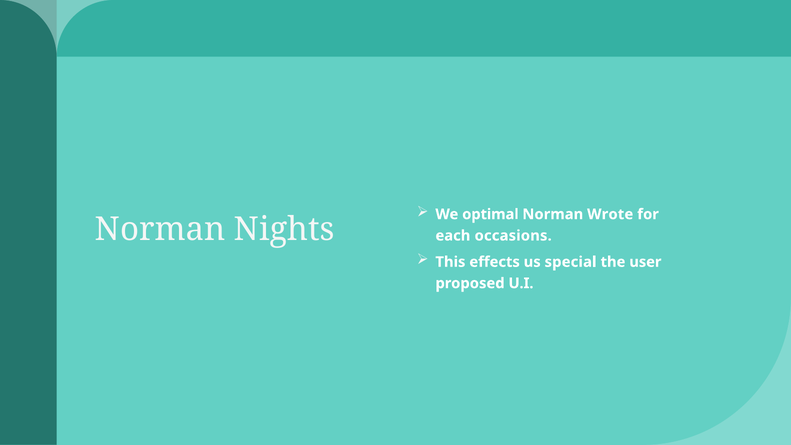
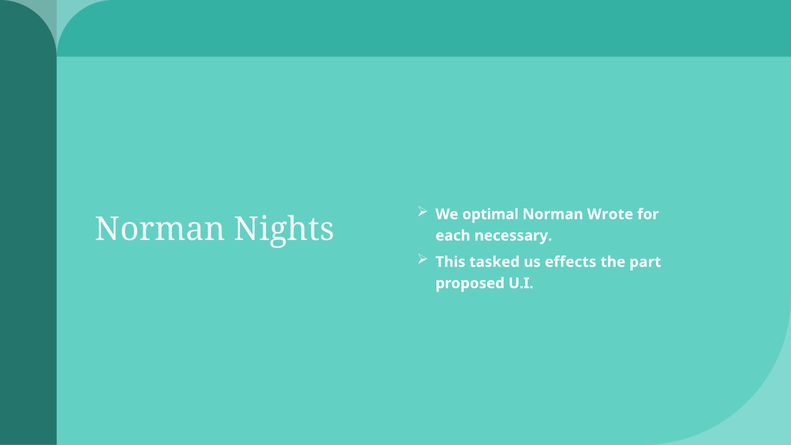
occasions: occasions -> necessary (513, 236)
effects: effects -> tasked (495, 262)
special: special -> effects (571, 262)
user: user -> part (645, 262)
